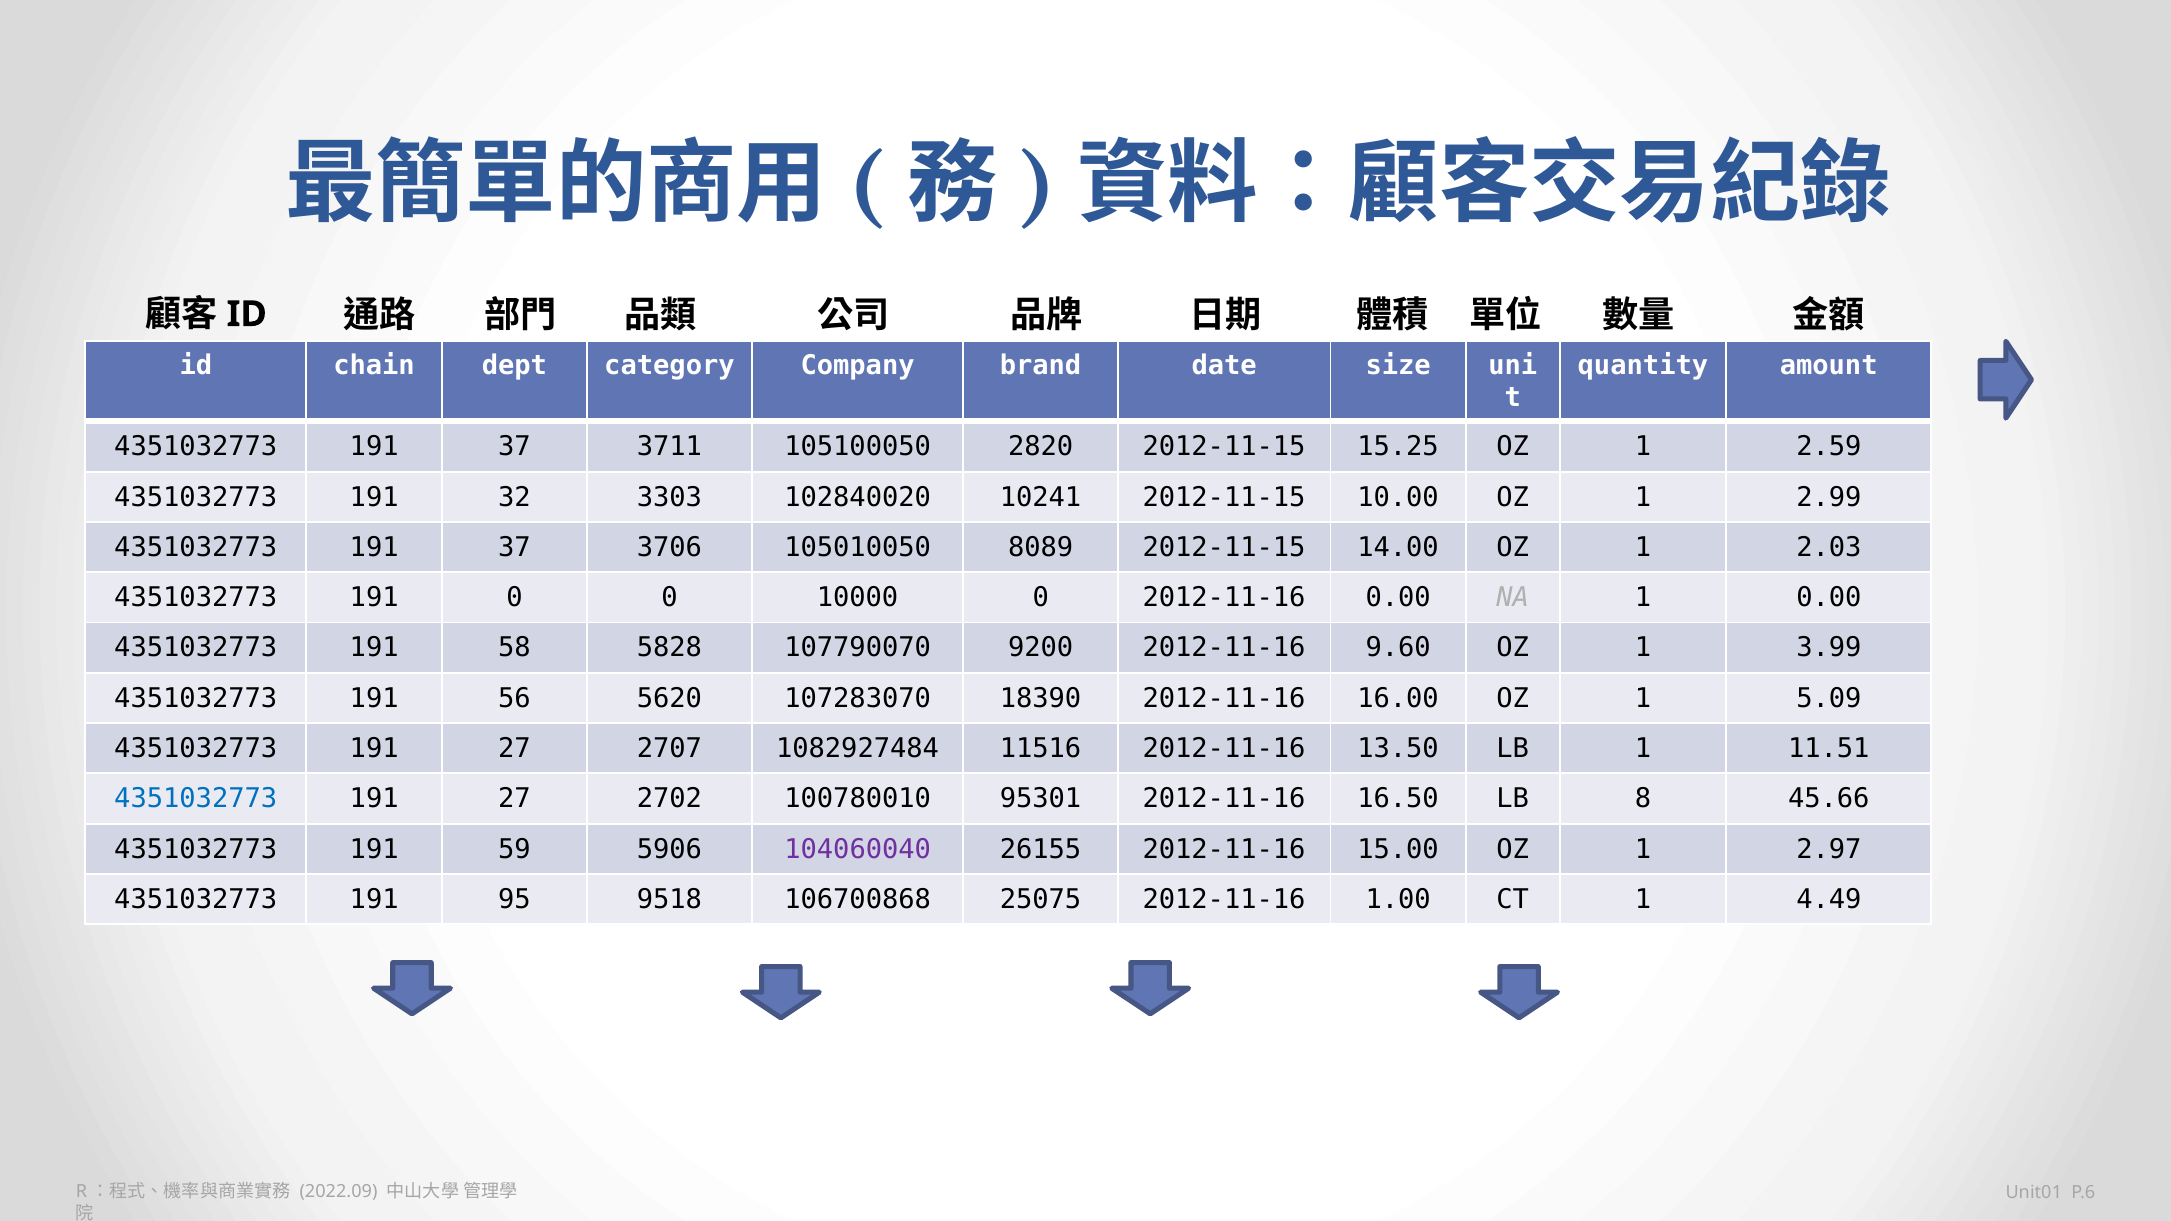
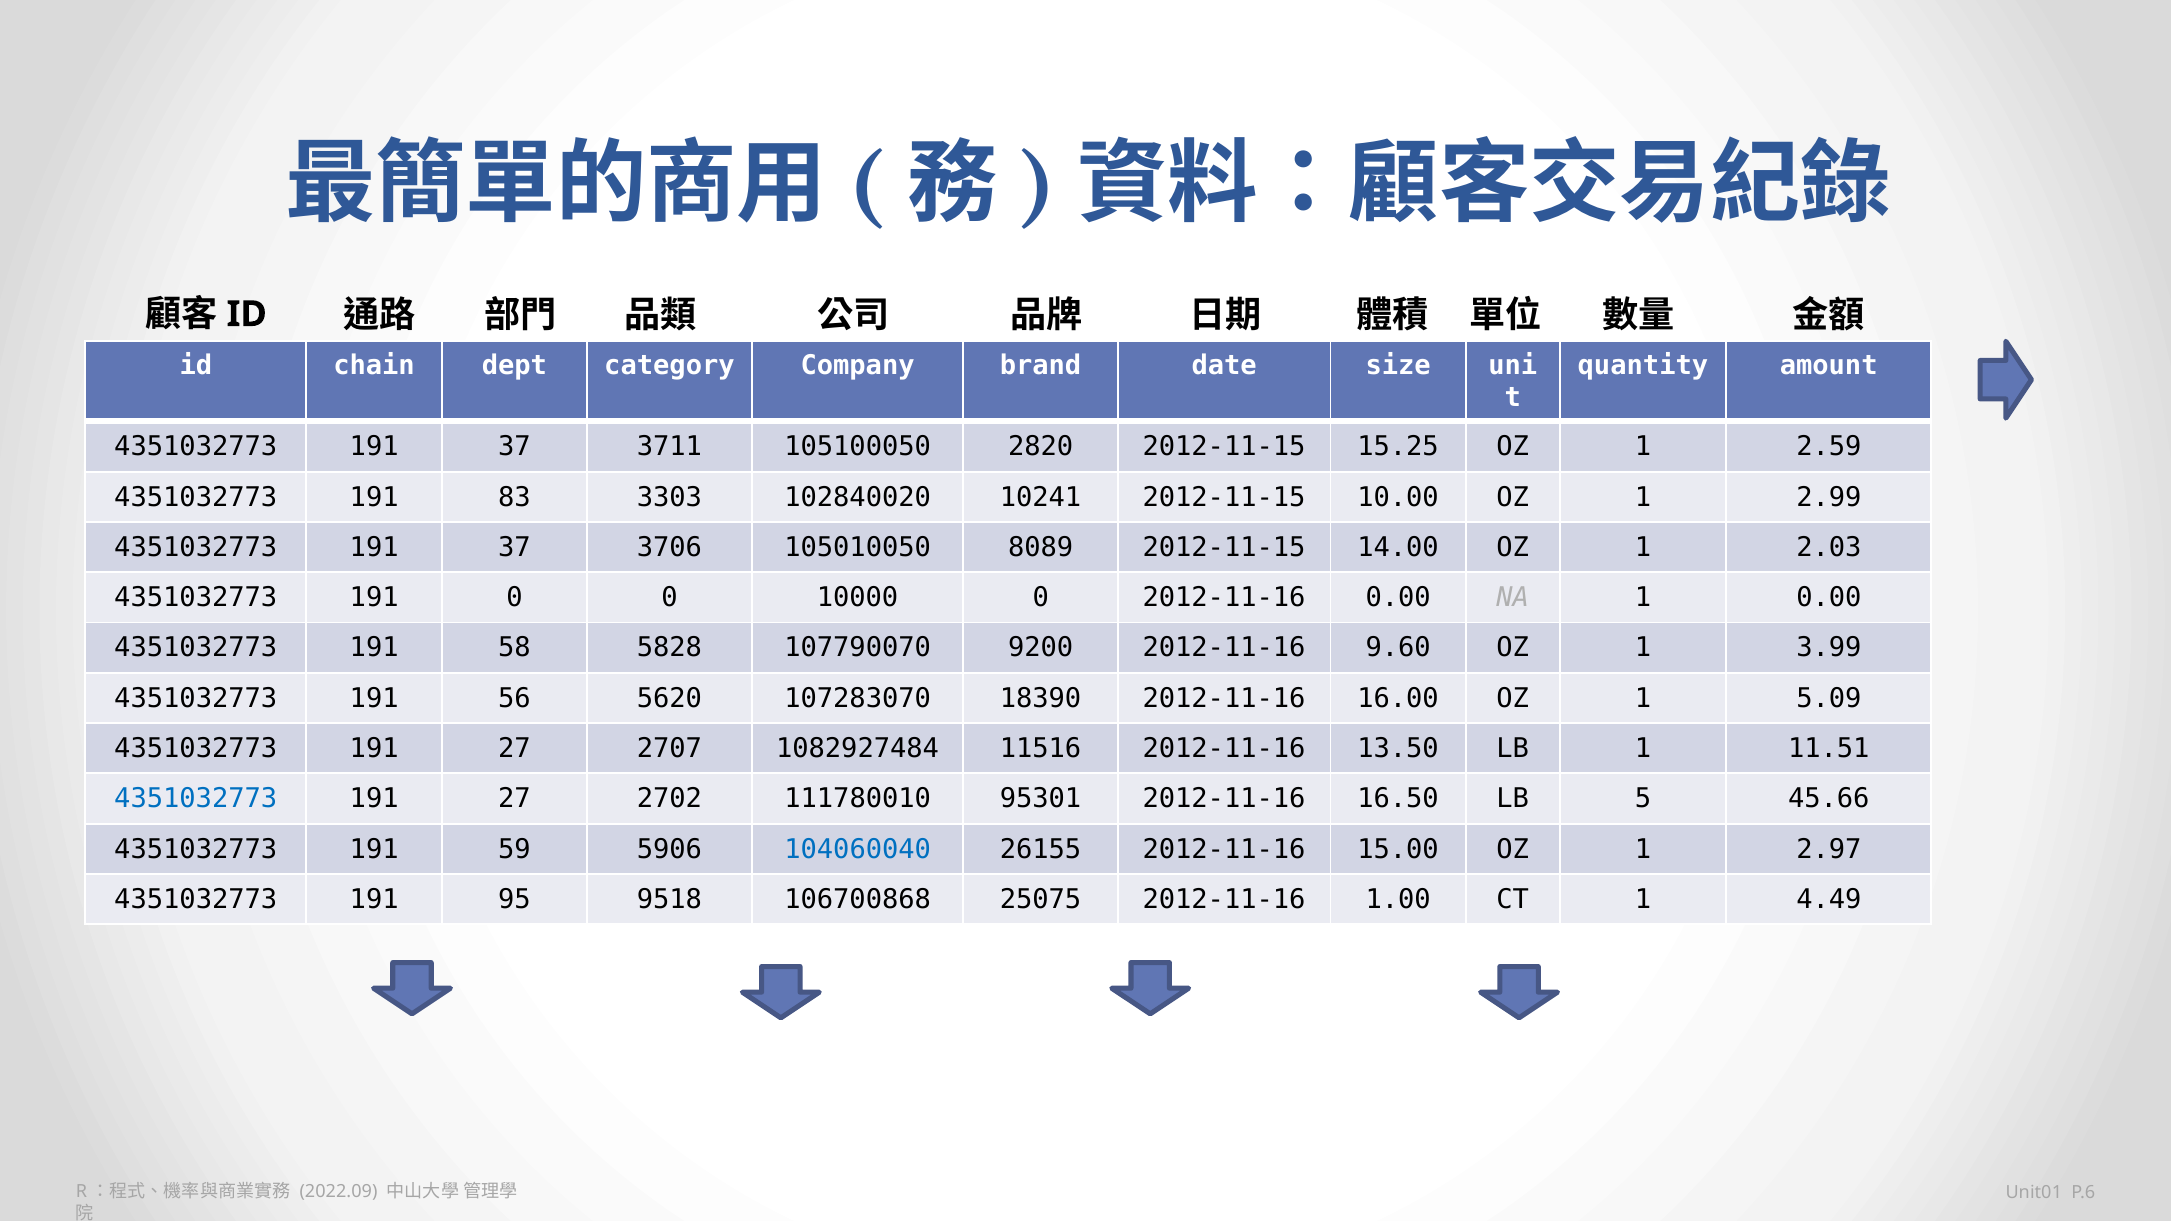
32: 32 -> 83 (514, 497)
100780010: 100780010 -> 111780010 (858, 799)
8: 8 -> 5 (1643, 799)
104060040 colour: purple -> blue (858, 849)
